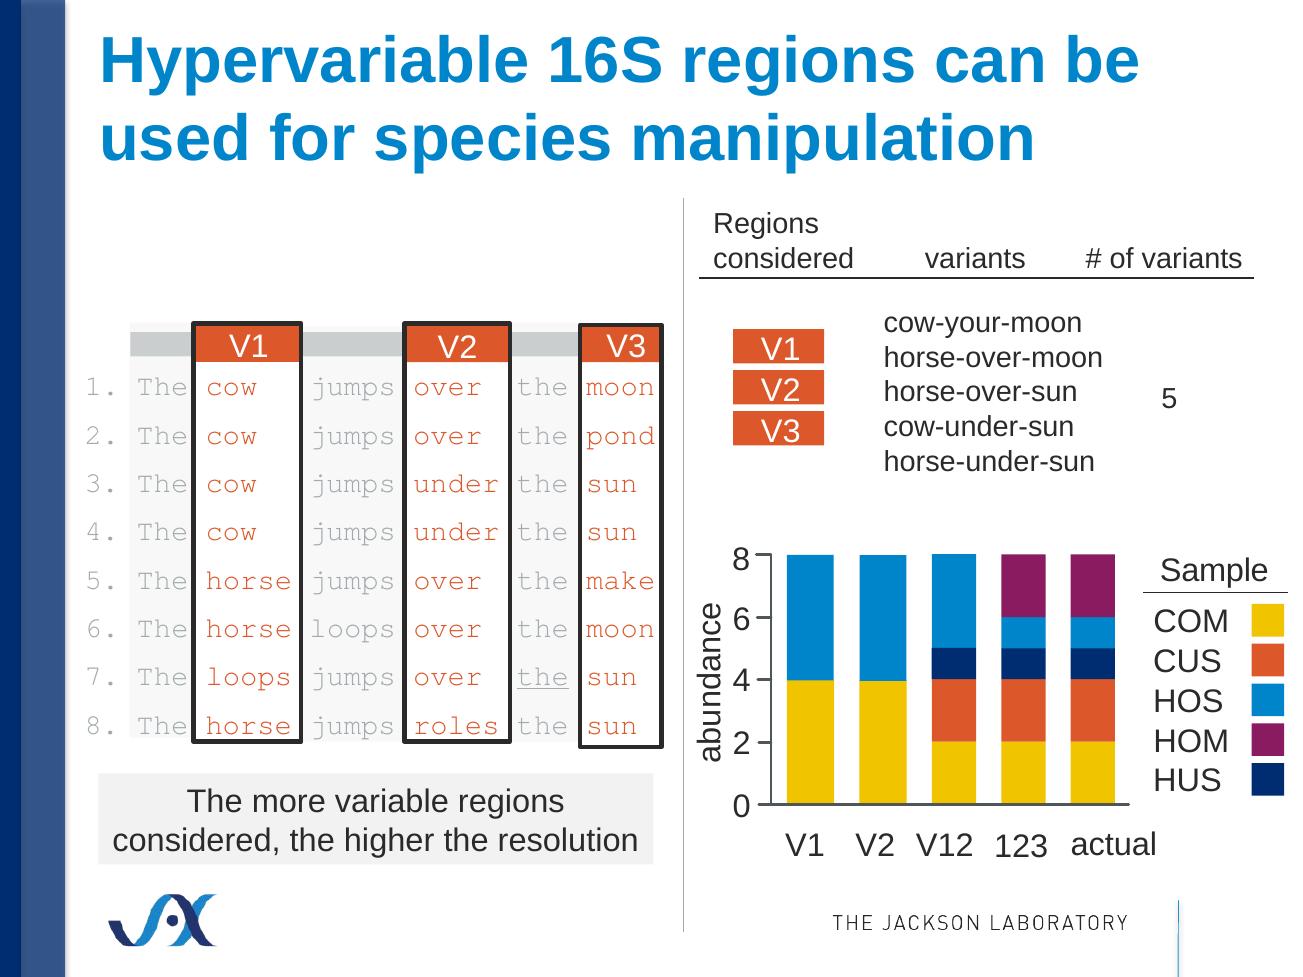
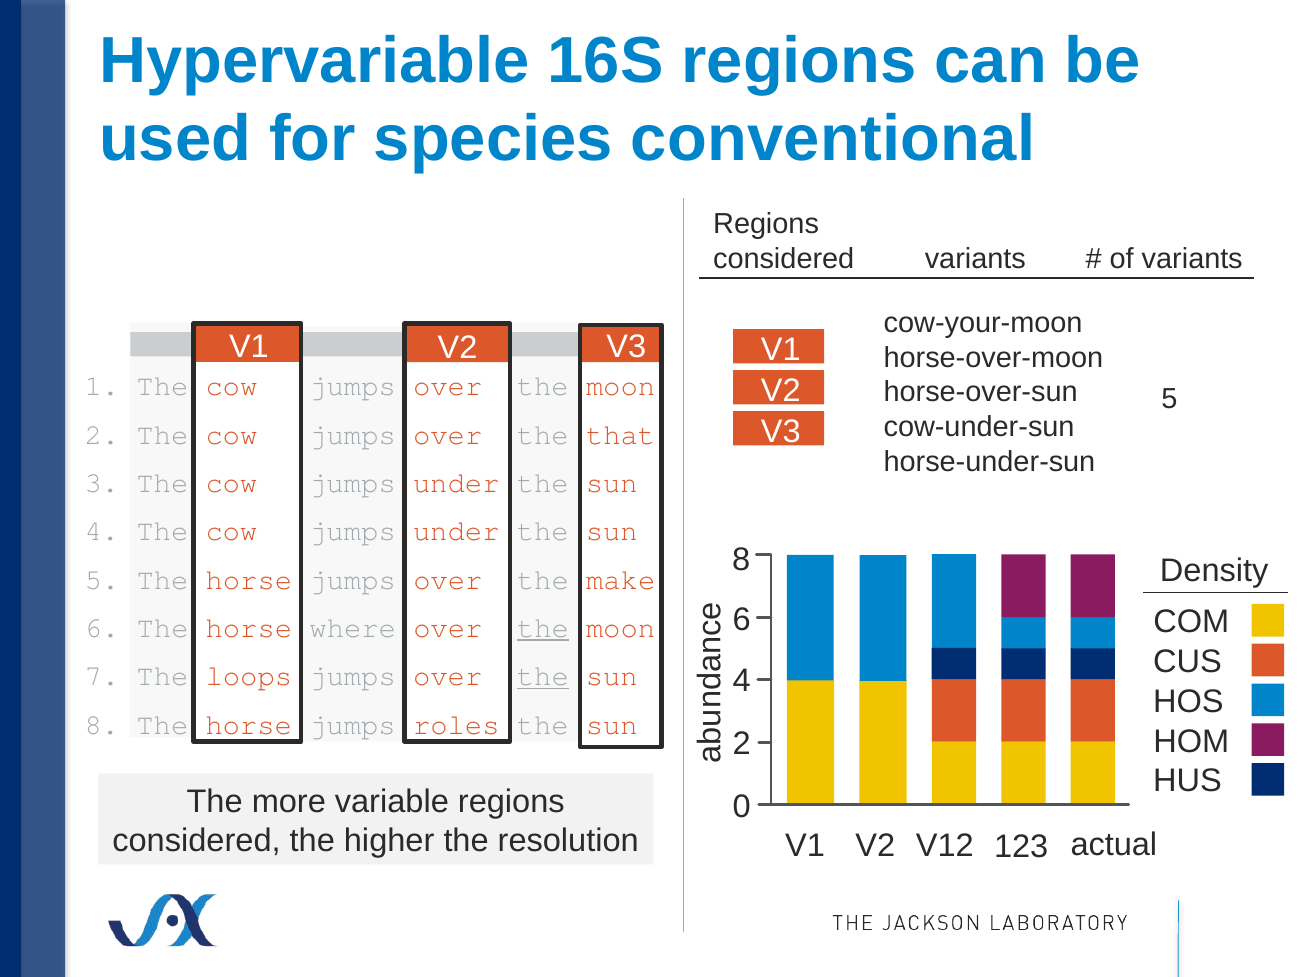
manipulation: manipulation -> conventional (833, 139)
pond: pond -> that (621, 435)
Sample: Sample -> Density (1214, 571)
horse loops: loops -> where (353, 628)
the underline: none -> present (543, 628)
